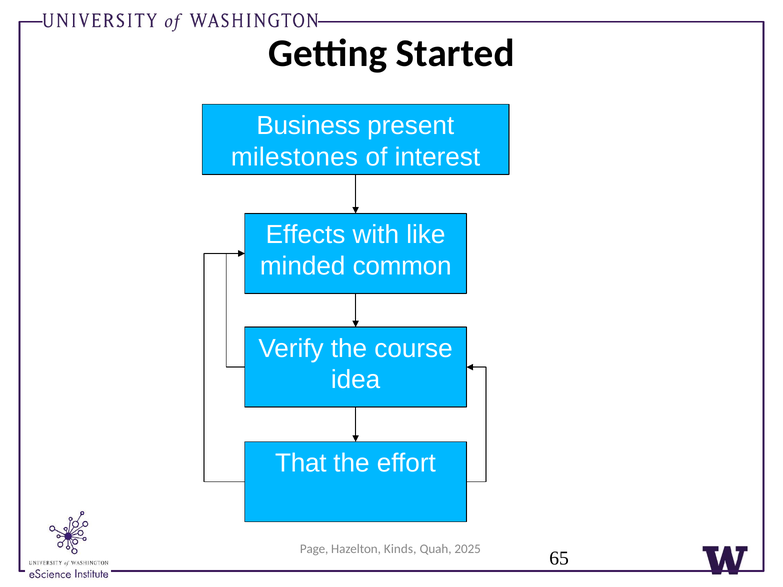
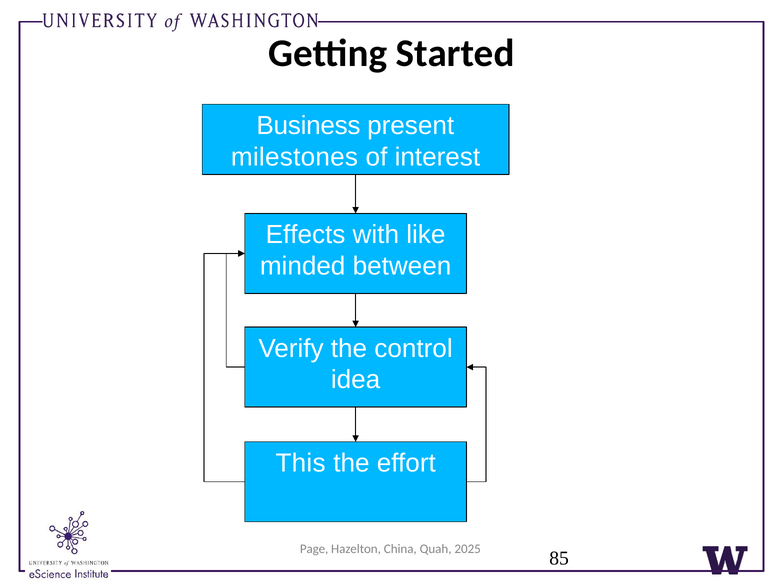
common: common -> between (402, 266)
course: course -> control (414, 349)
That: That -> This (301, 463)
Kinds: Kinds -> China (400, 549)
65: 65 -> 85 (559, 559)
